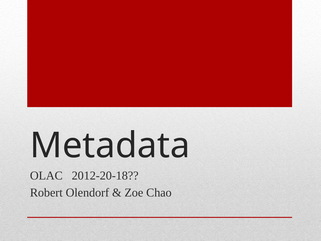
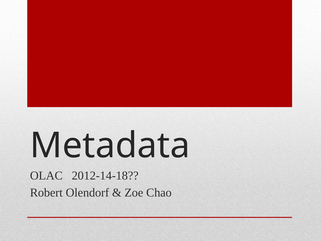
2012-20-18: 2012-20-18 -> 2012-14-18 (105, 176)
